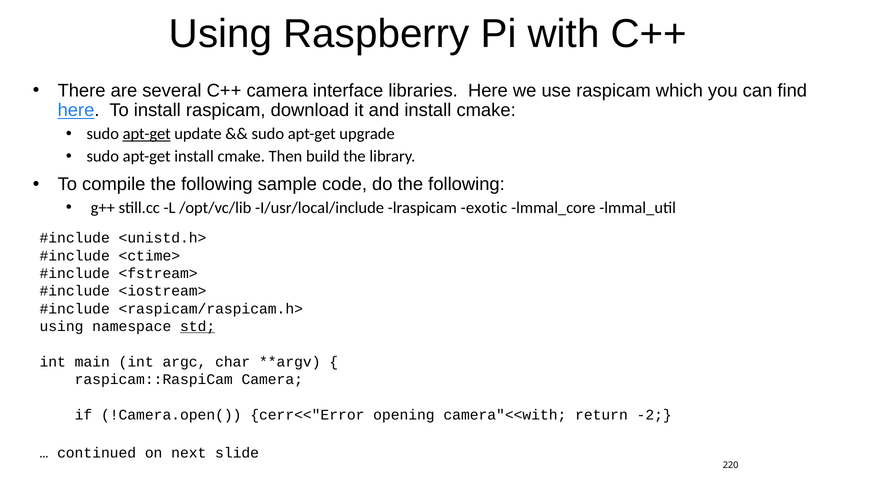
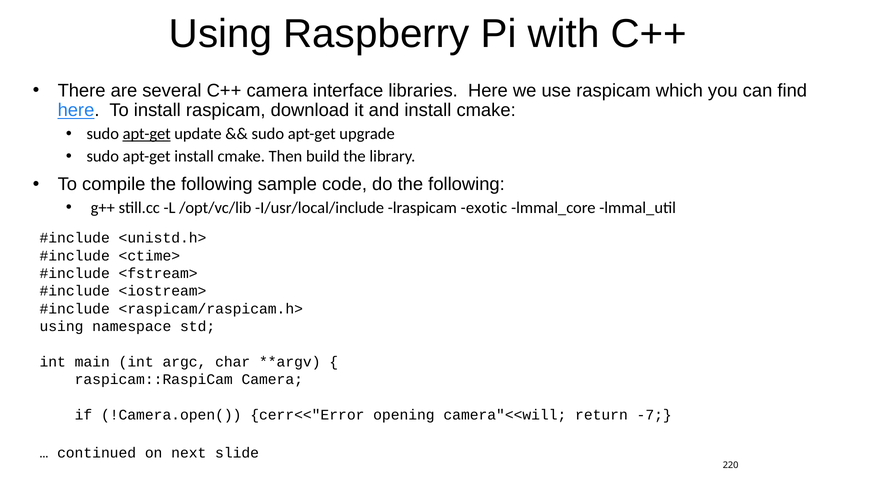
std underline: present -> none (198, 327)
camera"<<with: camera"<<with -> camera"<<will (505, 415)
-2: -2 -> -7 (654, 415)
